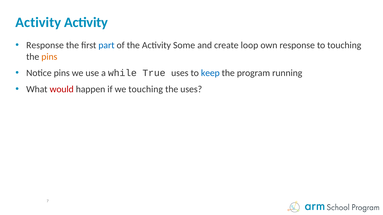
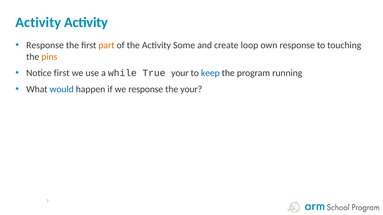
part colour: blue -> orange (106, 45)
Notice pins: pins -> first (62, 73)
True uses: uses -> your (180, 73)
would colour: red -> blue (62, 89)
we touching: touching -> response (146, 89)
the uses: uses -> your (191, 89)
